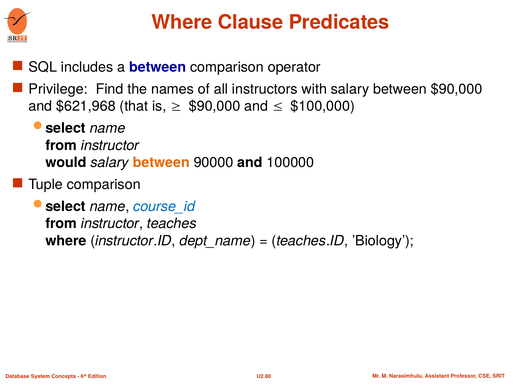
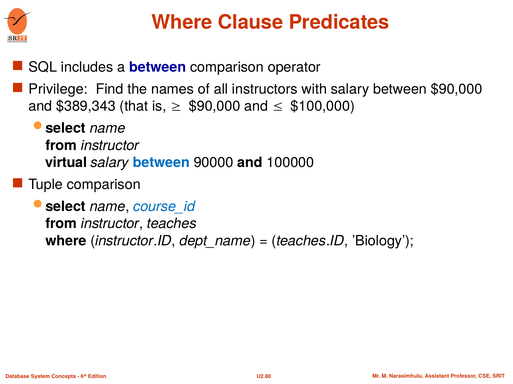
$621,968: $621,968 -> $389,343 (86, 106)
would: would -> virtual (66, 163)
between colour: orange -> blue (161, 163)
